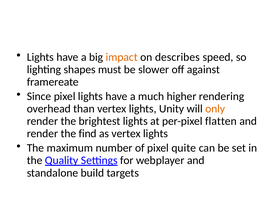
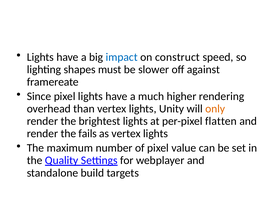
impact colour: orange -> blue (122, 57)
describes: describes -> construct (177, 57)
find: find -> fails (88, 134)
quite: quite -> value (184, 148)
